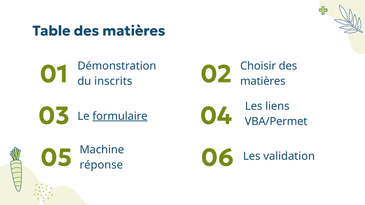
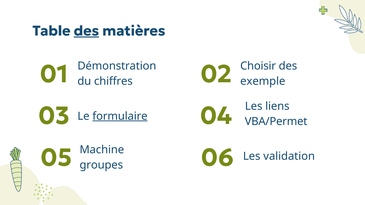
des underline: none -> present (86, 31)
inscrits: inscrits -> chiffres (113, 81)
matières: matières -> exemple (263, 81)
réponse: réponse -> groupes (101, 165)
